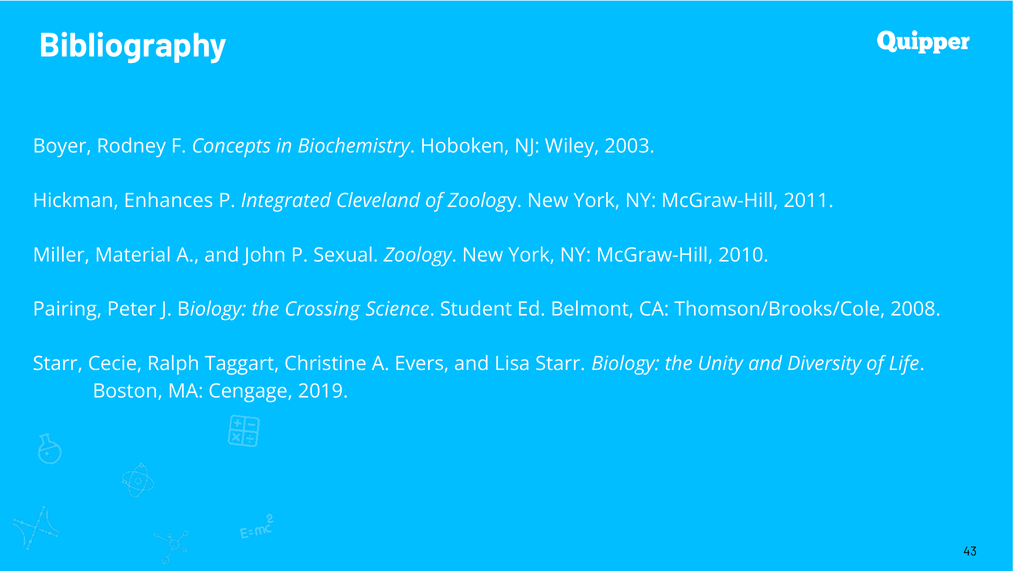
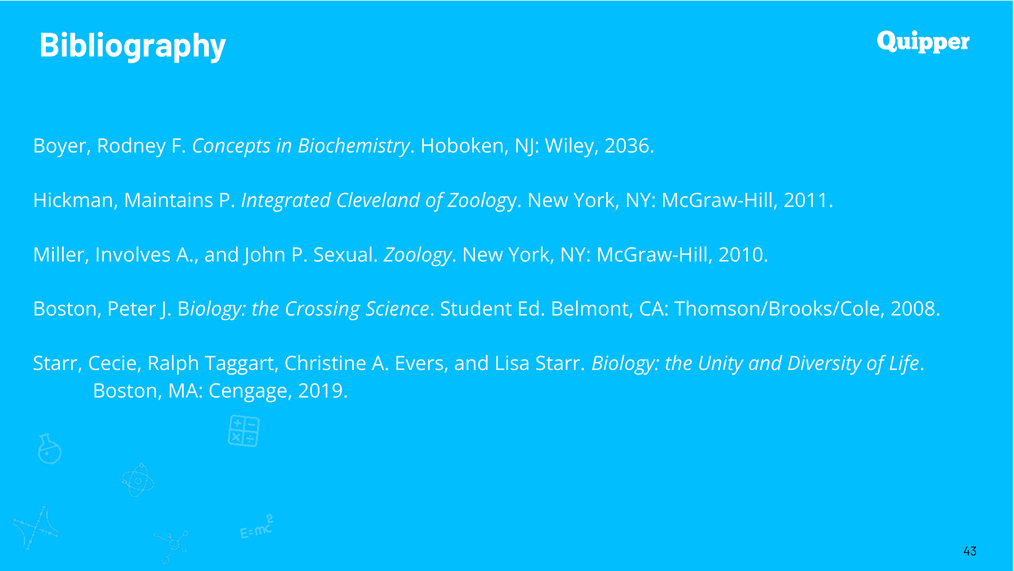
2003: 2003 -> 2036 (630, 146)
Enhances: Enhances -> Maintains (169, 200)
Material: Material -> Involves (133, 255)
Pairing: Pairing -> Boston (67, 309)
